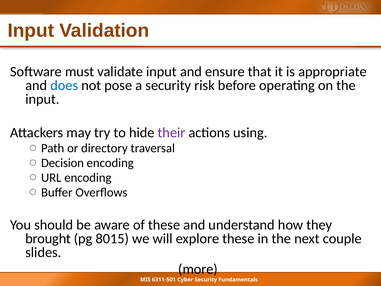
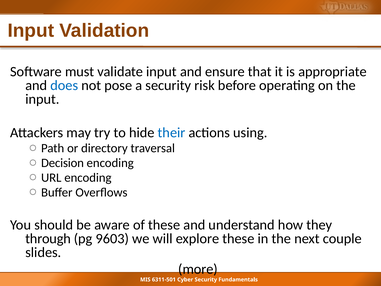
their colour: purple -> blue (172, 133)
brought: brought -> through (48, 239)
8015: 8015 -> 9603 (112, 239)
